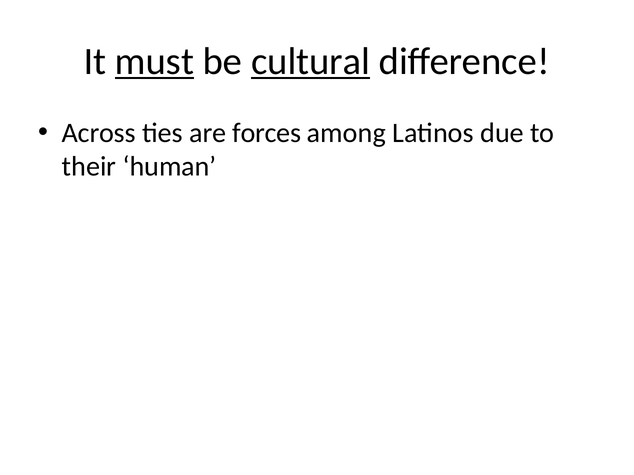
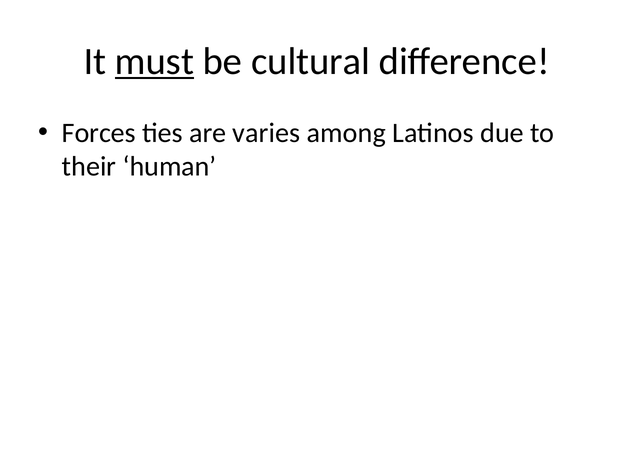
cultural underline: present -> none (311, 61)
Across: Across -> Forces (99, 133)
forces: forces -> varies (266, 133)
